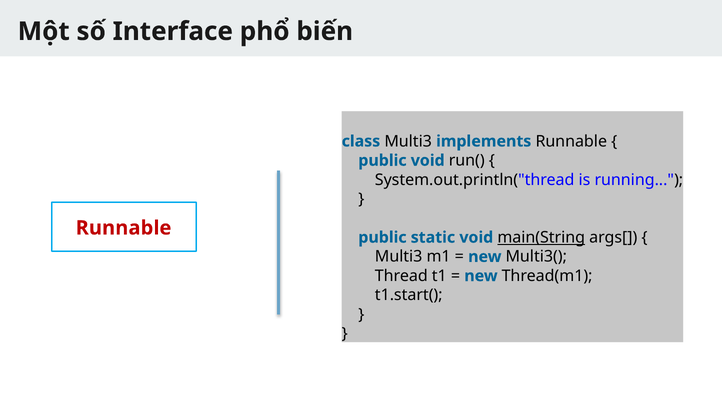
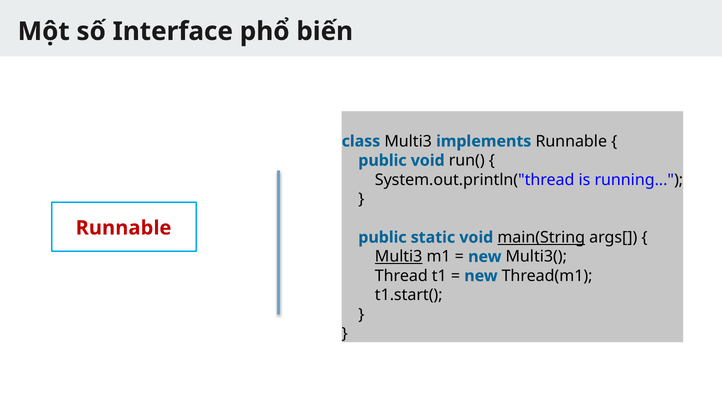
Multi3 underline: none -> present (399, 257)
